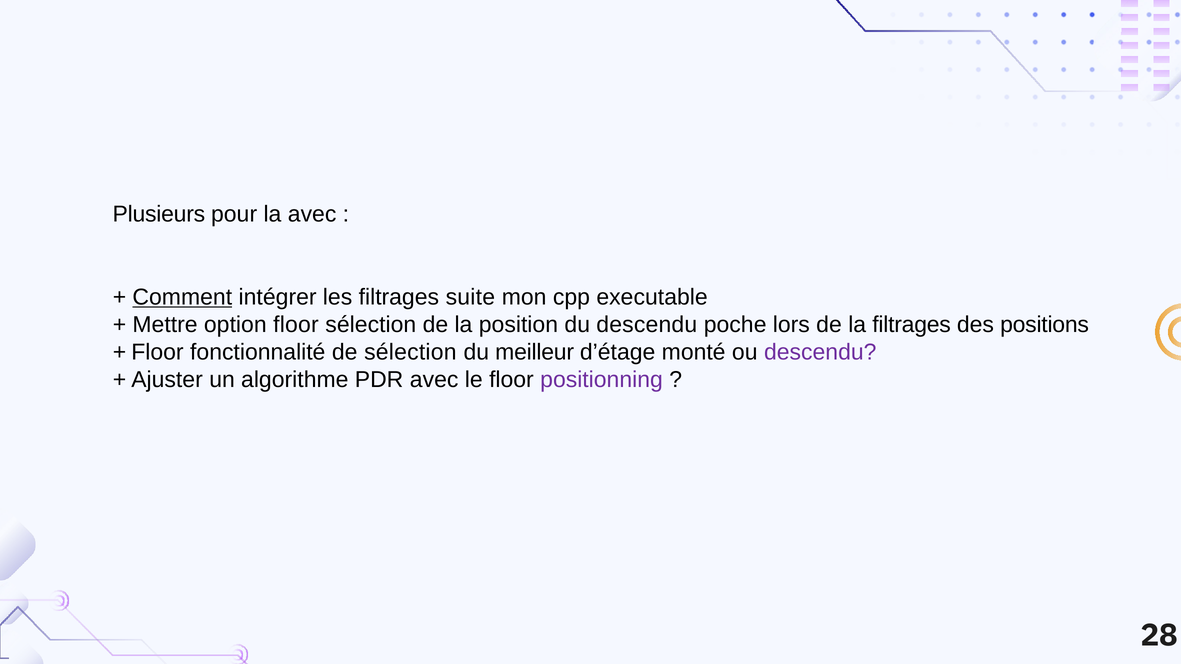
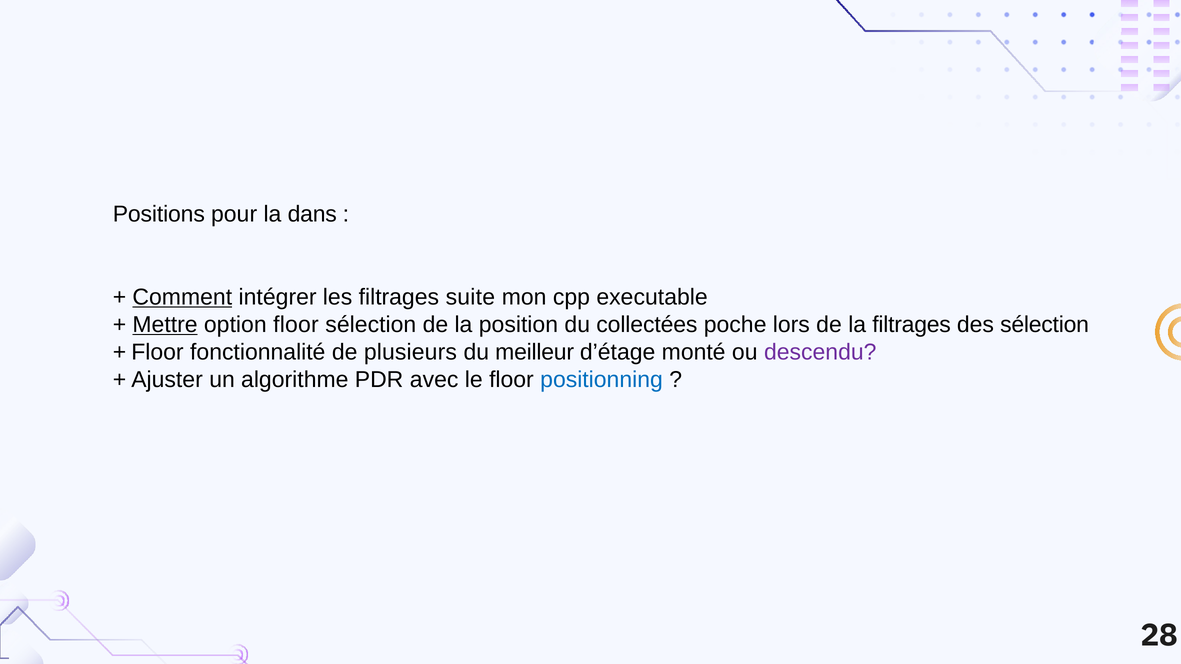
Plusieurs: Plusieurs -> Positions (159, 215)
la avec: avec -> dans (312, 215)
Mettre underline: none -> present (165, 325)
du descendu: descendu -> collectées (647, 325)
des positions: positions -> sélection (1045, 325)
de sélection: sélection -> plusieurs (410, 352)
positionning colour: purple -> blue (602, 380)
